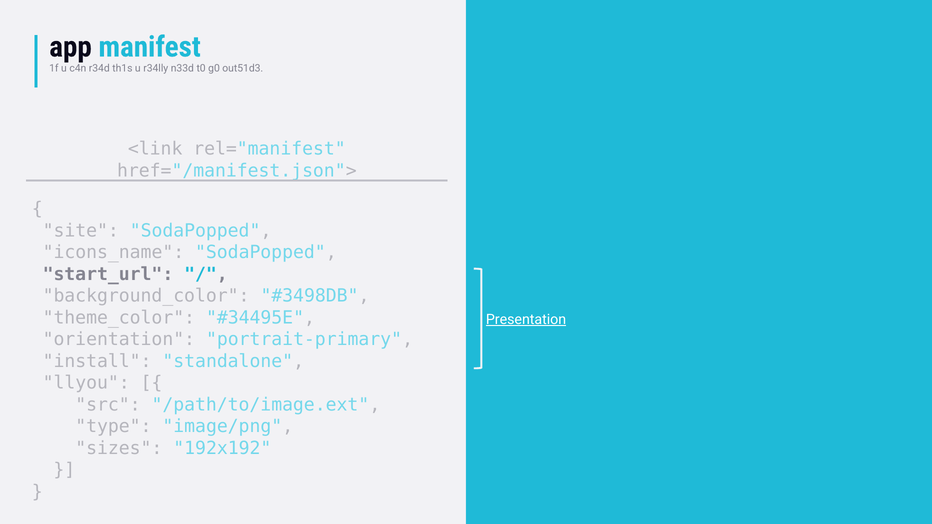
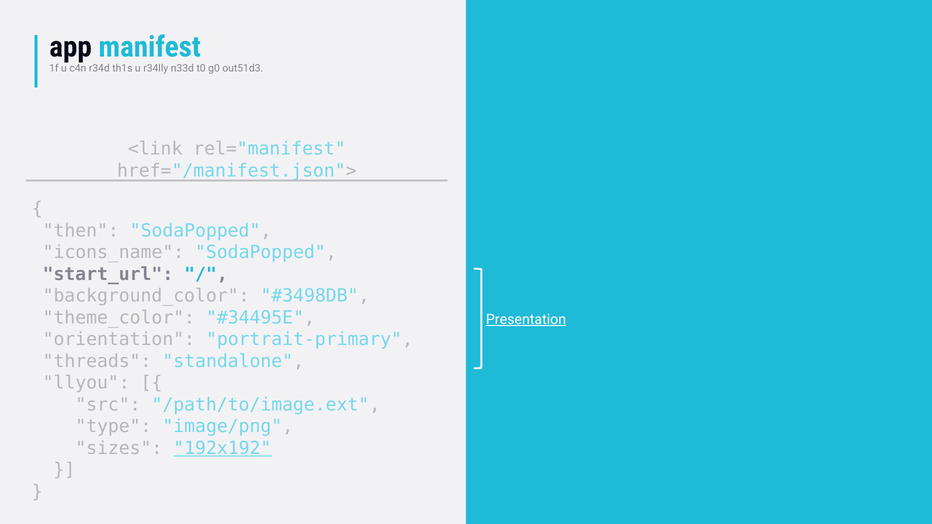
site: site -> then (81, 231)
install: install -> threads (97, 361)
192x192 underline: none -> present (222, 448)
